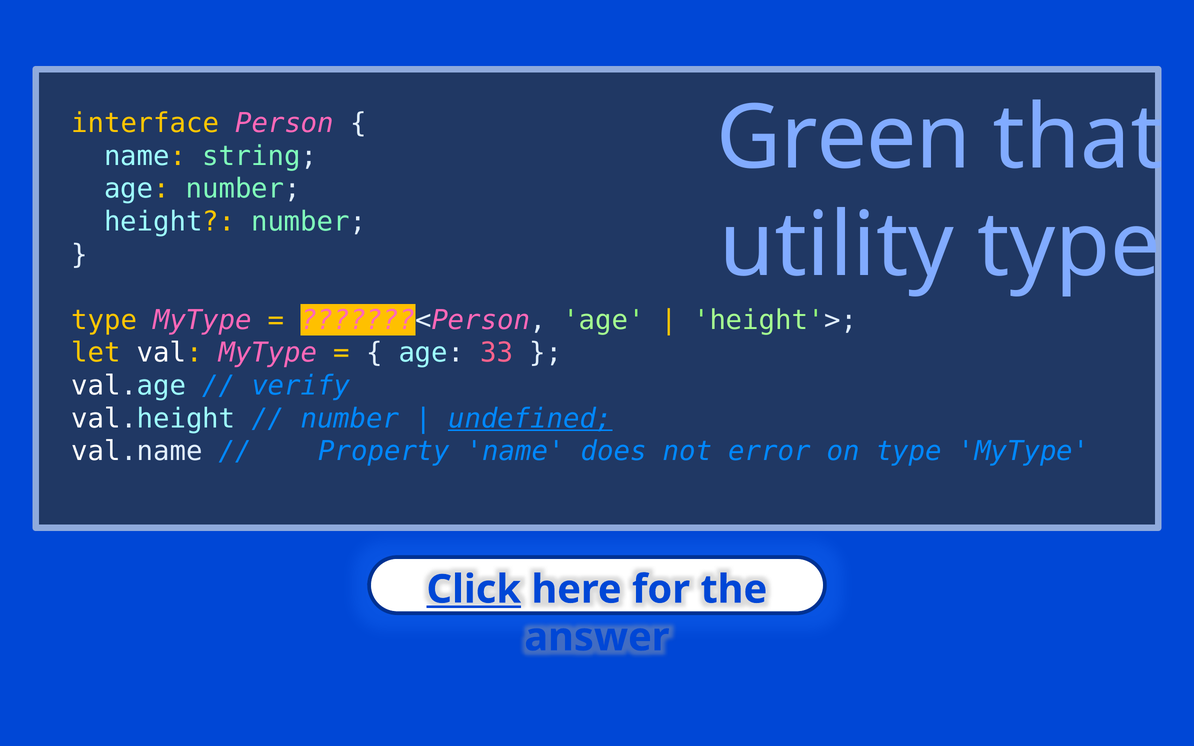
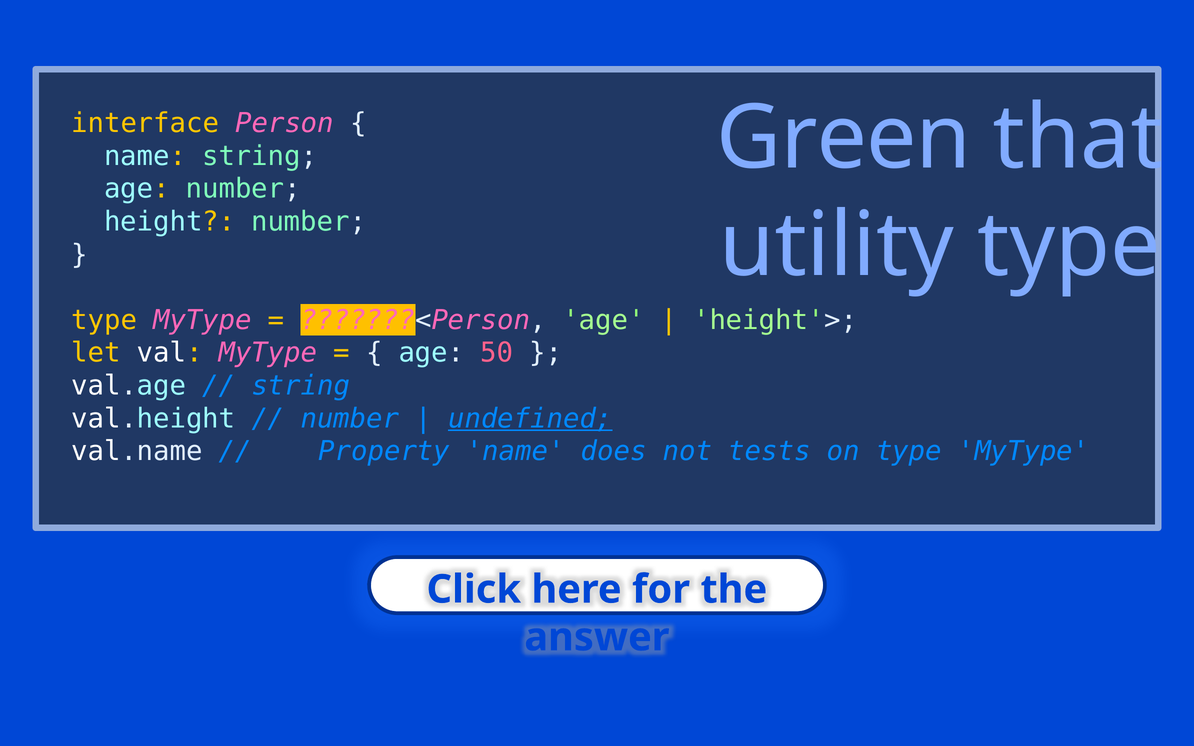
33: 33 -> 50 (497, 353)
verify: verify -> string (301, 386)
error: error -> tests (769, 452)
Click underline: present -> none (474, 590)
